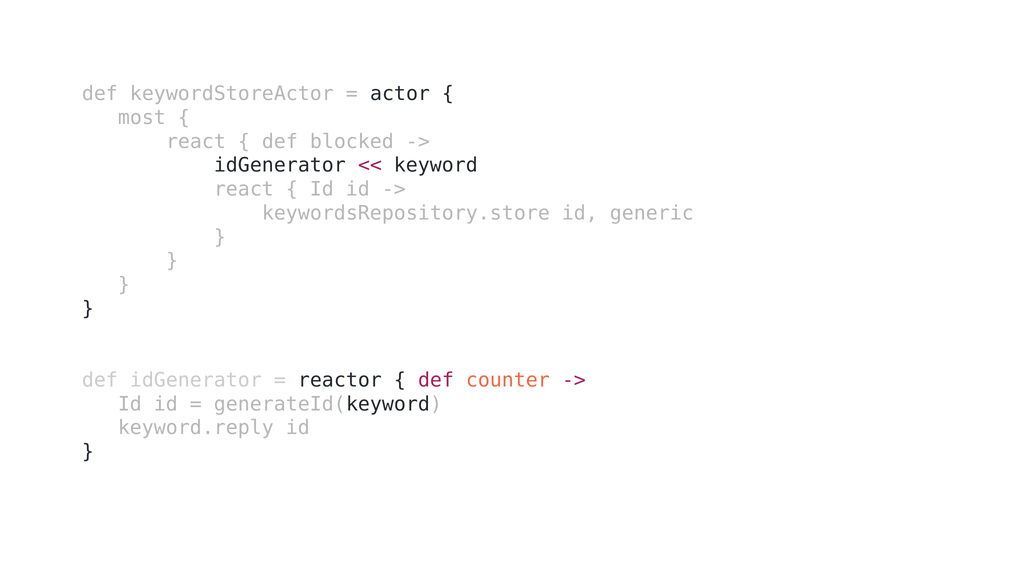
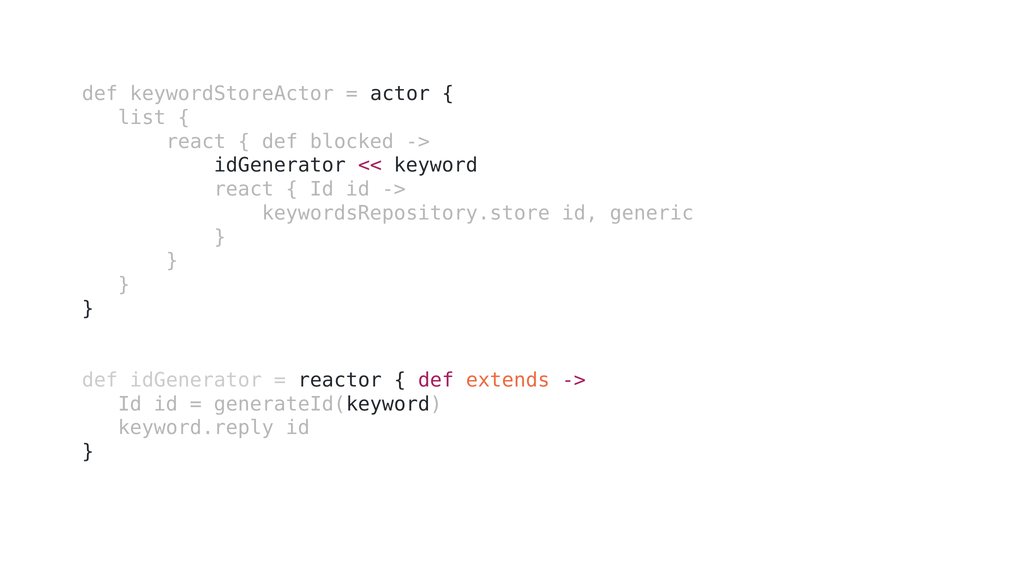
most: most -> list (142, 118)
counter: counter -> extends (508, 380)
